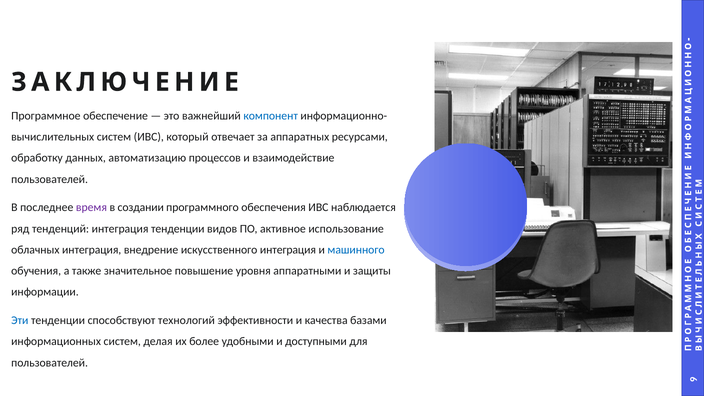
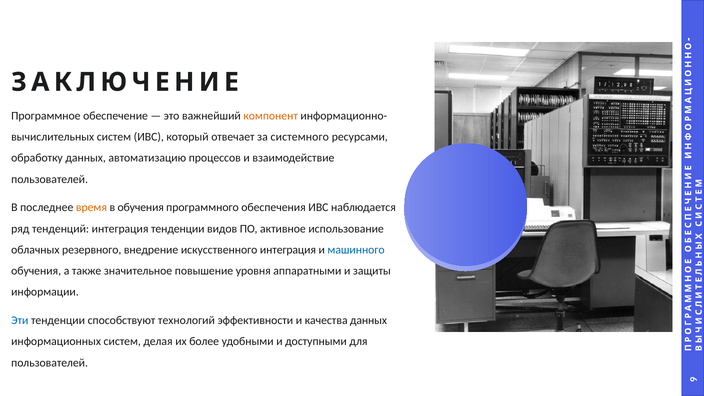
компонент colour: blue -> orange (271, 116)
аппаратных: аппаратных -> системного (300, 137)
время colour: purple -> orange (91, 208)
в создании: создании -> обучения (141, 208)
облачных интеграция: интеграция -> резервного (92, 250)
качества базами: базами -> данных (368, 320)
